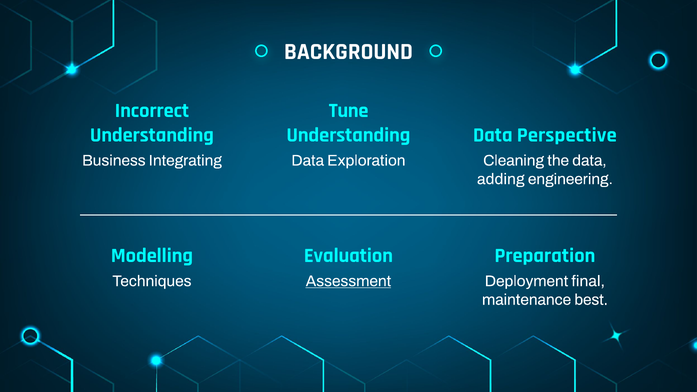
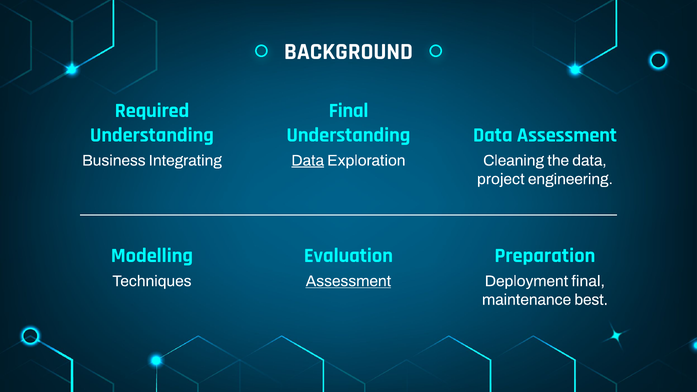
Incorrect: Incorrect -> Required (152, 110)
Tune: Tune -> Final (349, 110)
Data Perspective: Perspective -> Assessment (567, 135)
Data underline: none -> present (308, 160)
adding: adding -> project (501, 179)
